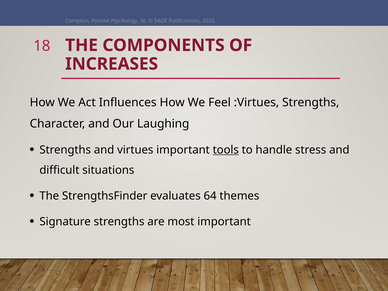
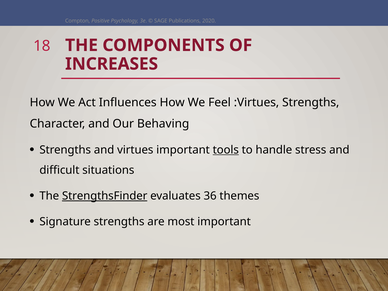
Laughing: Laughing -> Behaving (163, 124)
StrengthsFinder underline: none -> present (105, 196)
64: 64 -> 36 (210, 196)
